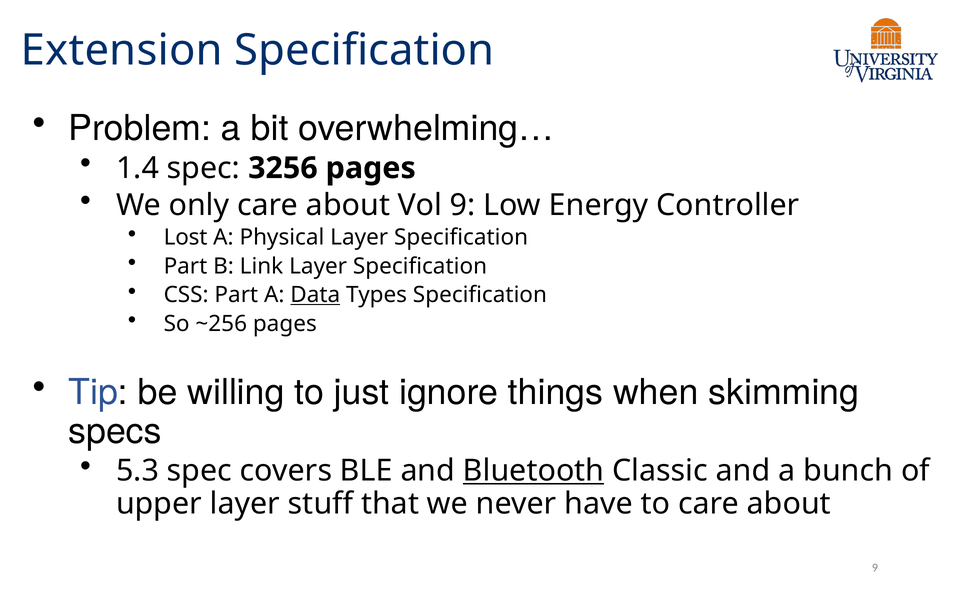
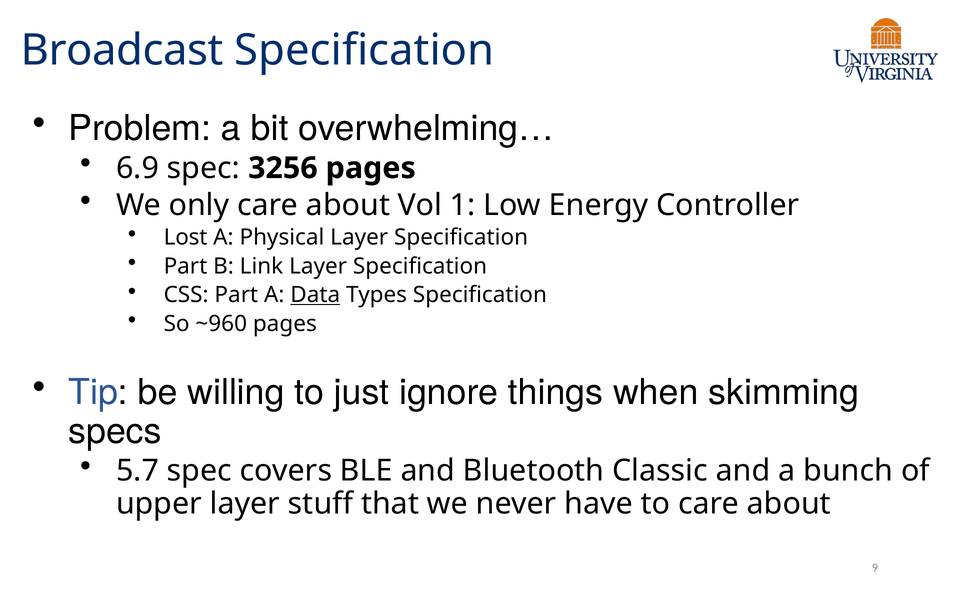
Extension: Extension -> Broadcast (122, 50)
1.4: 1.4 -> 6.9 (137, 168)
Vol 9: 9 -> 1 (463, 206)
~256: ~256 -> ~960 (221, 324)
5.3: 5.3 -> 5.7 (137, 471)
Bluetooth underline: present -> none (534, 471)
